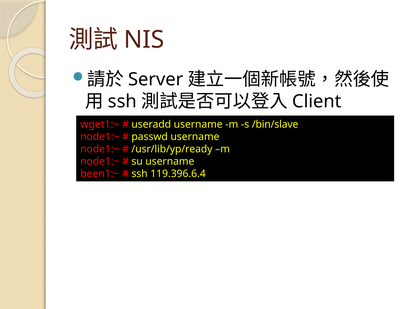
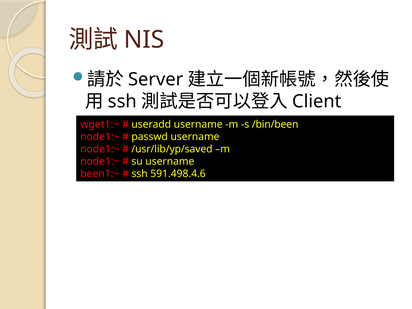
/bin/slave: /bin/slave -> /bin/been (275, 124)
/usr/lib/yp/ready: /usr/lib/yp/ready -> /usr/lib/yp/saved (172, 149)
119.396.6.4: 119.396.6.4 -> 591.498.4.6 (178, 174)
